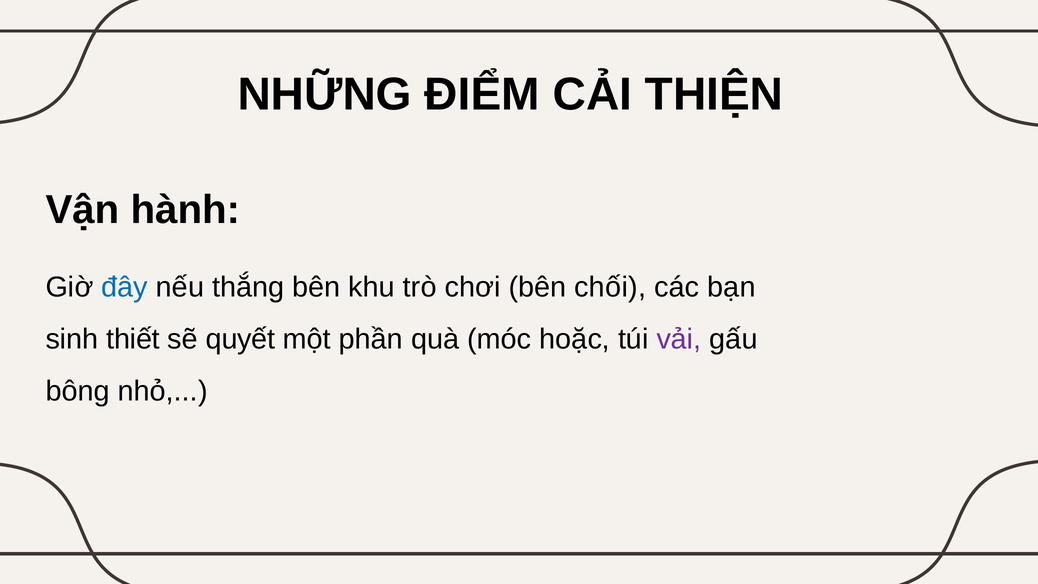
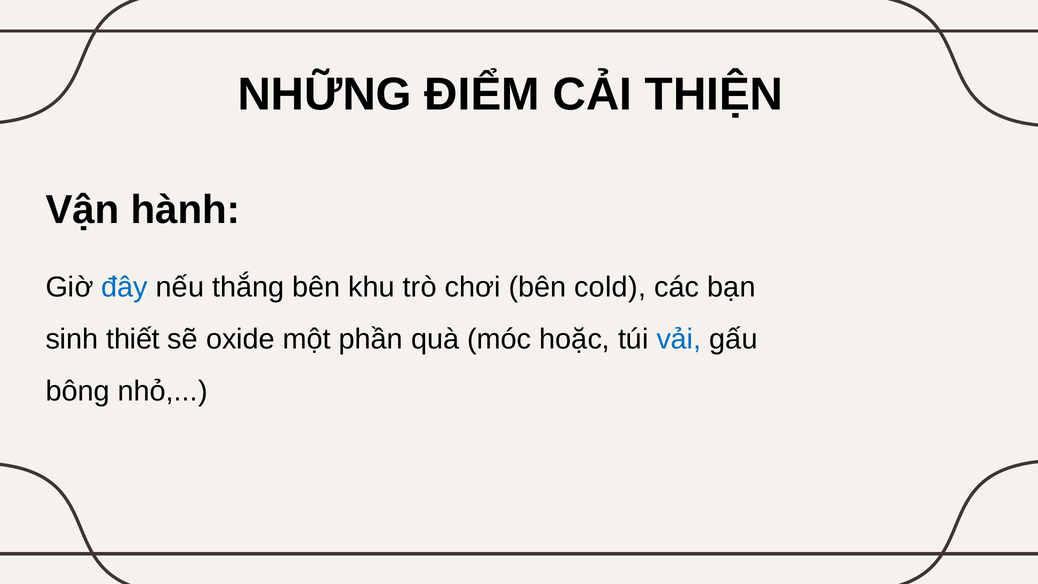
chối: chối -> cold (610, 287)
quyết: quyết -> oxide (240, 339)
vải colour: purple -> blue (679, 339)
